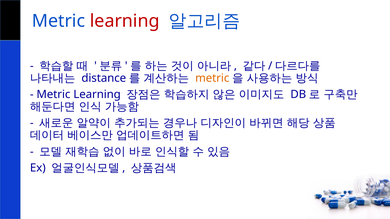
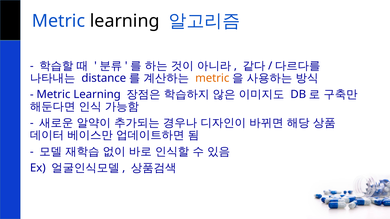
learning colour: red -> black (125, 21)
